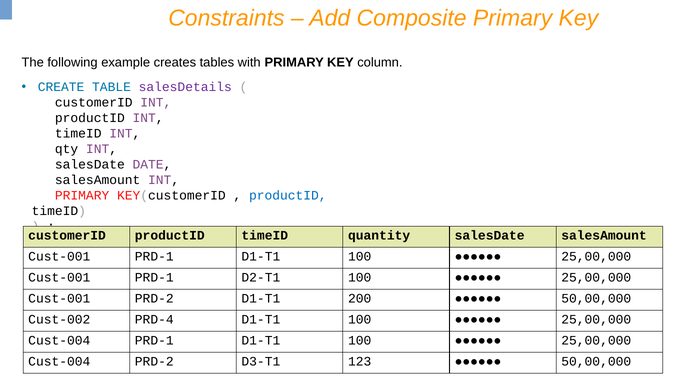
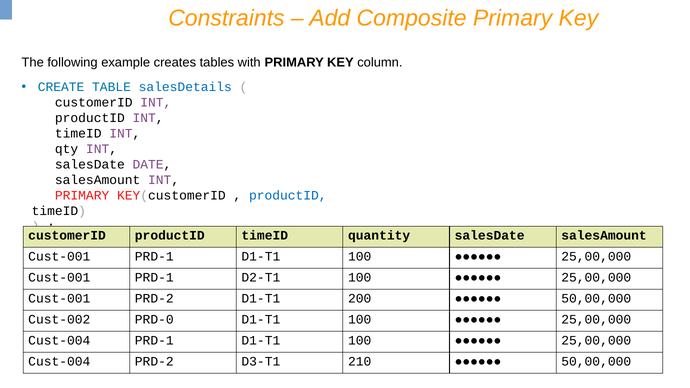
salesDetails colour: purple -> blue (185, 87)
PRD-4: PRD-4 -> PRD-0 (154, 319)
123: 123 -> 210 (360, 361)
